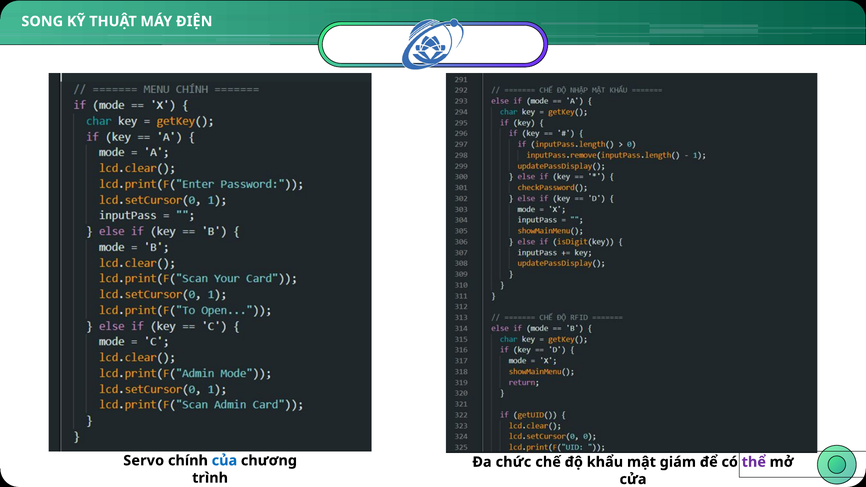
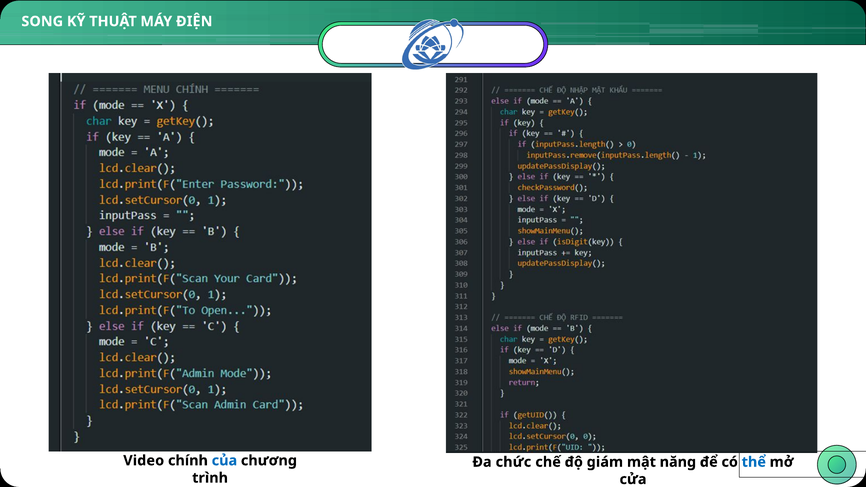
Servo: Servo -> Video (144, 461)
khẩu: khẩu -> giám (605, 462)
giám: giám -> năng (678, 462)
thể colour: purple -> blue (754, 462)
